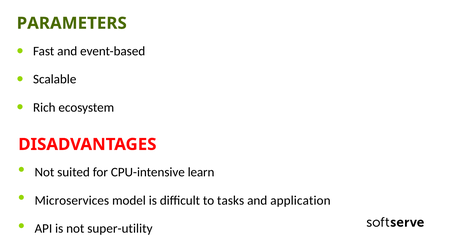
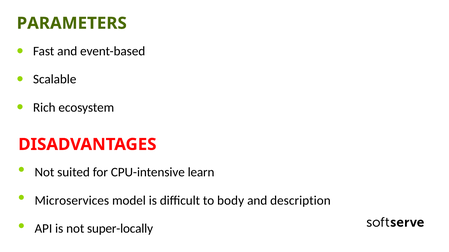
tasks: tasks -> body (231, 201)
application: application -> description (300, 201)
super-utility: super-utility -> super-locally (120, 229)
